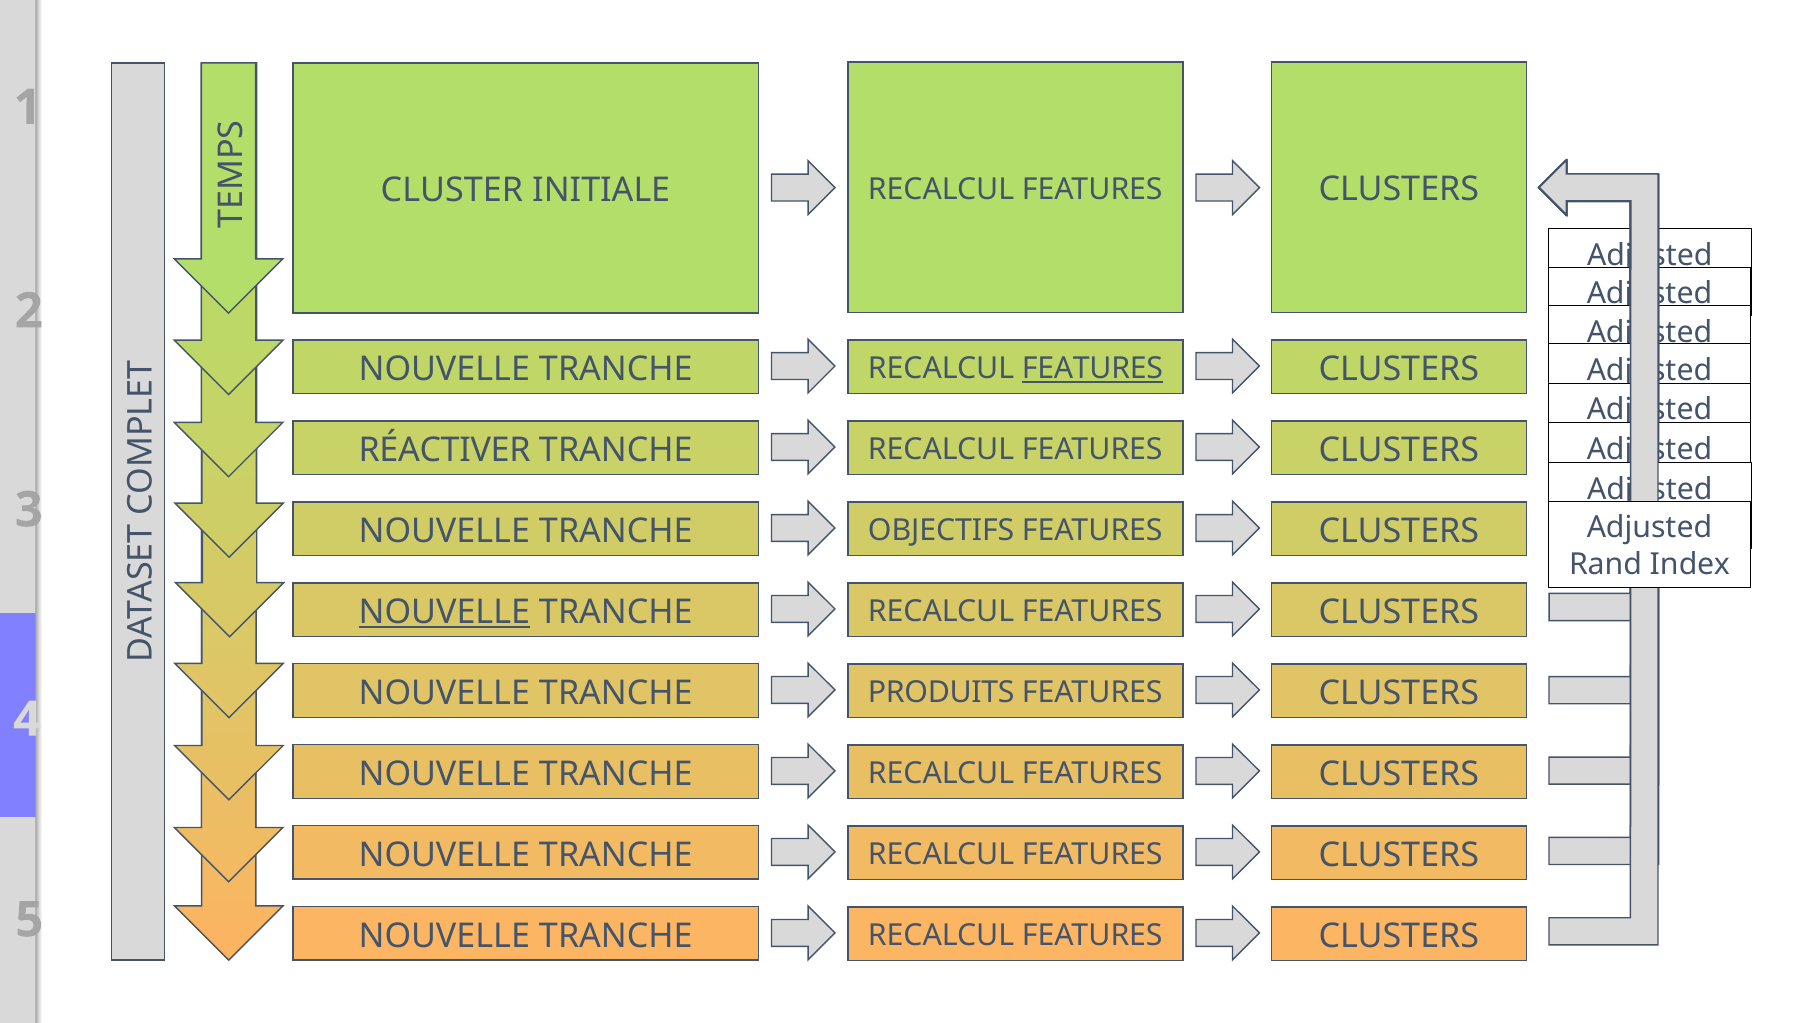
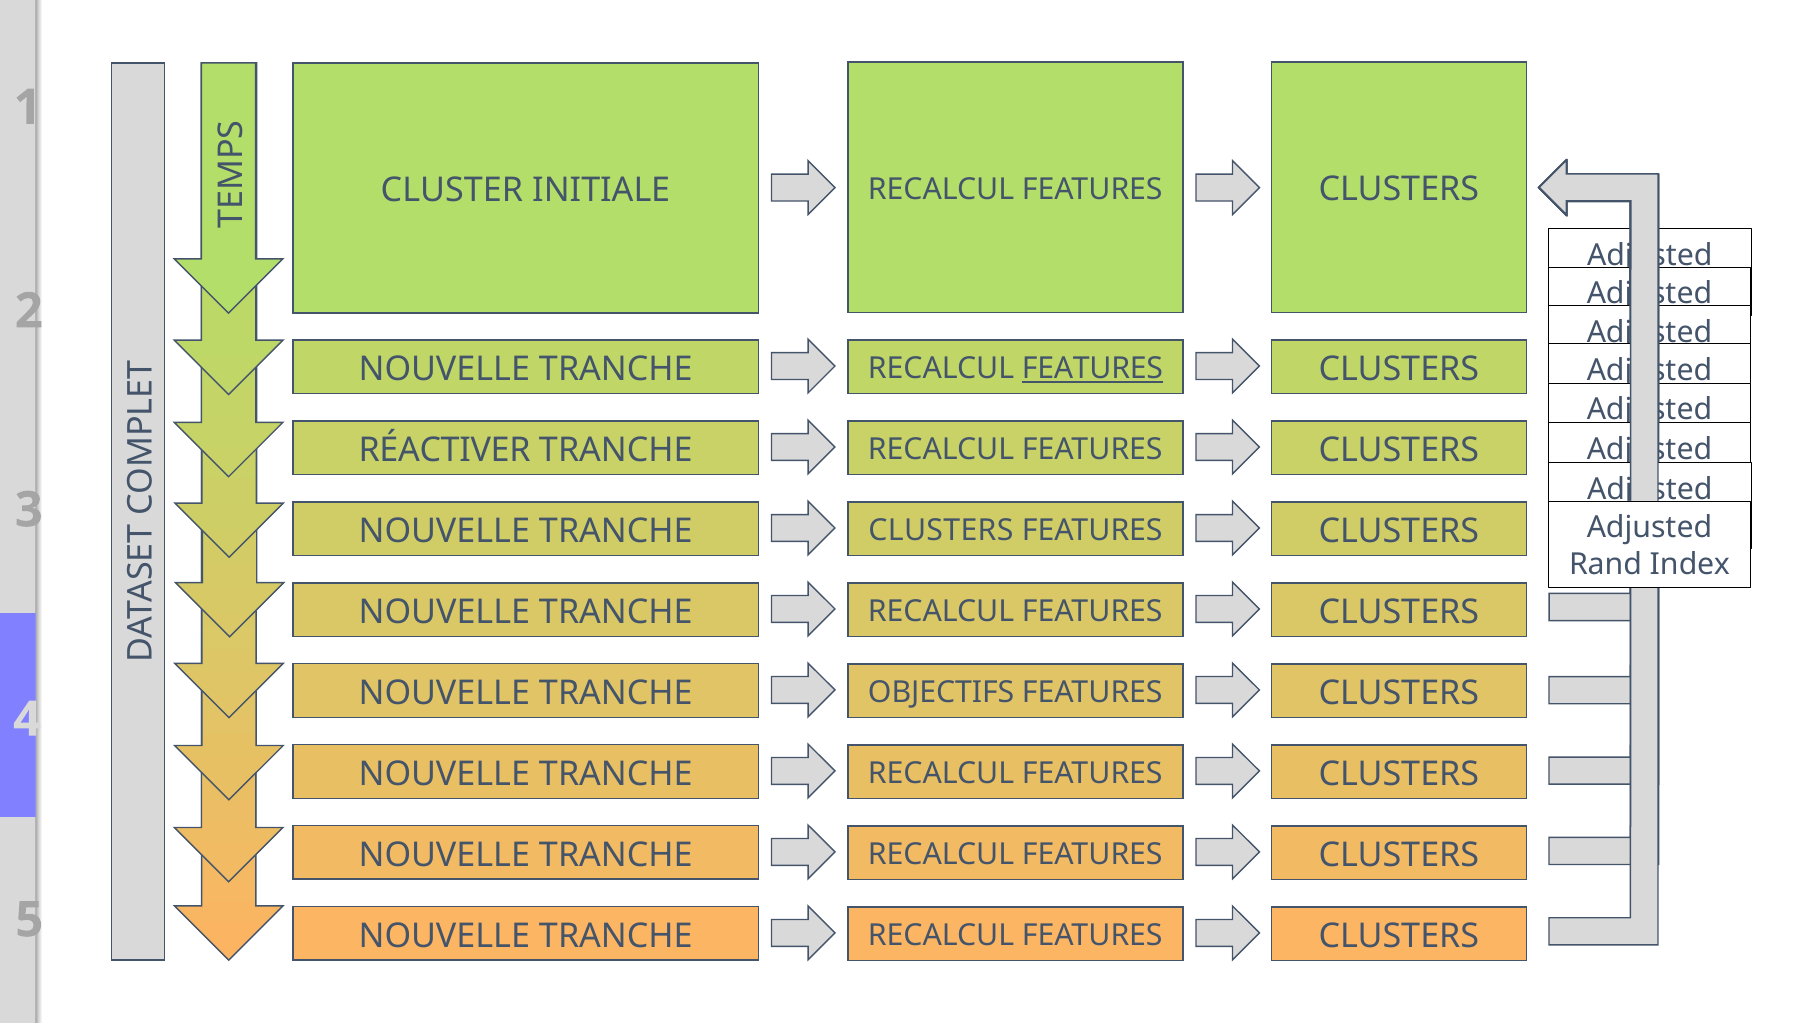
OBJECTIFS: OBJECTIFS -> CLUSTERS (941, 531)
NOUVELLE underline: present -> none (444, 612)
PRODUITS: PRODUITS -> OBJECTIFS (941, 693)
